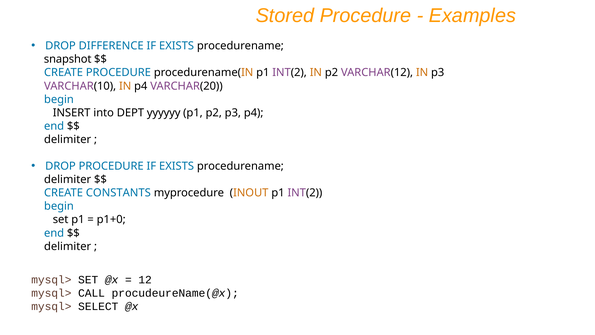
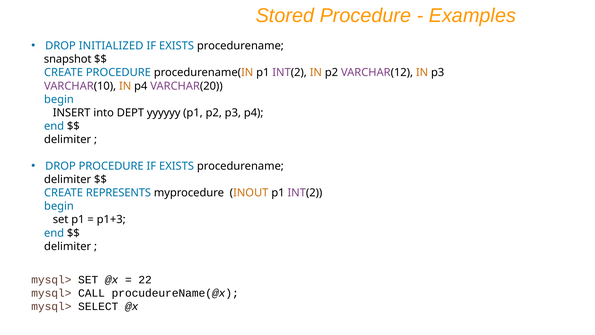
DIFFERENCE: DIFFERENCE -> INITIALIZED (111, 46)
CONSTANTS: CONSTANTS -> REPRESENTS (118, 193)
p1+0: p1+0 -> p1+3 (111, 219)
12: 12 -> 22 (145, 280)
